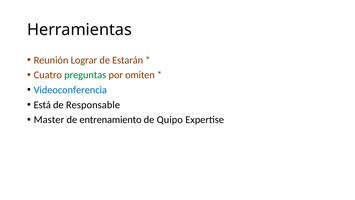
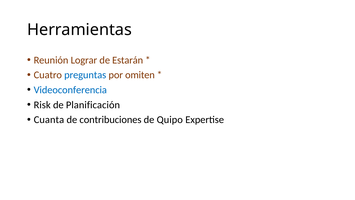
preguntas colour: green -> blue (85, 75)
Está: Está -> Risk (42, 105)
Responsable: Responsable -> Planificación (93, 105)
Master: Master -> Cuanta (49, 120)
entrenamiento: entrenamiento -> contribuciones (110, 120)
